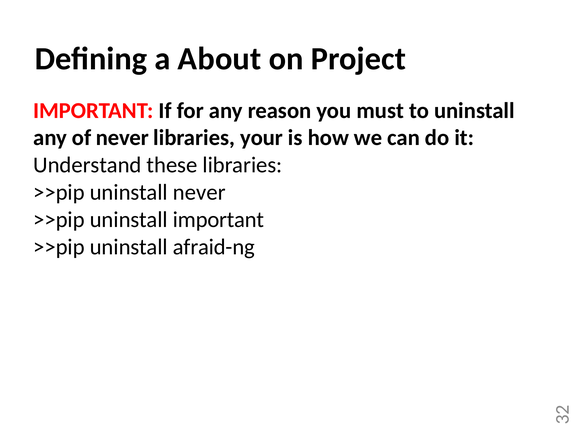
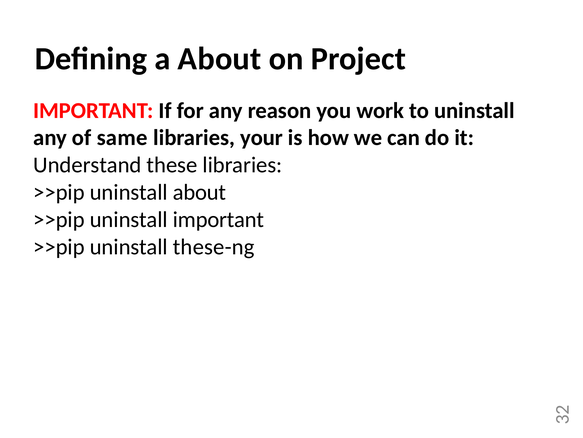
must: must -> work (380, 110)
of never: never -> same (122, 138)
uninstall never: never -> about (200, 192)
afraid-ng: afraid-ng -> these-ng (214, 246)
